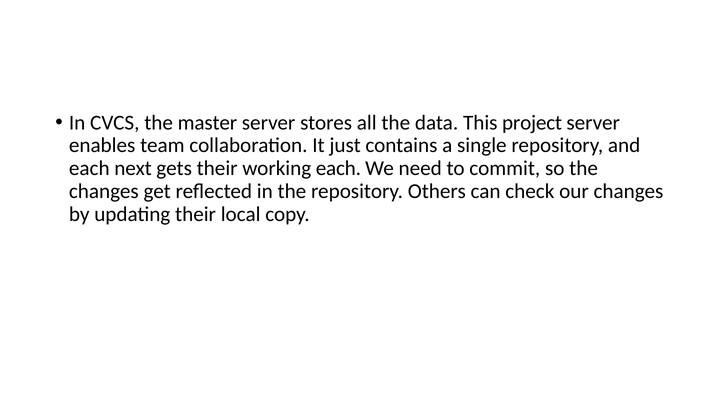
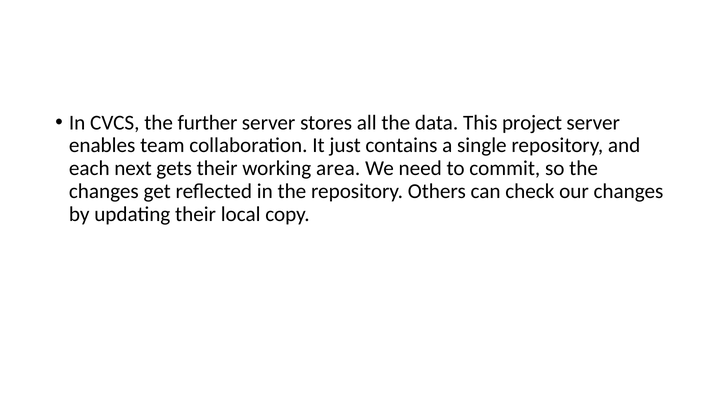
master: master -> further (208, 123)
working each: each -> area (338, 168)
